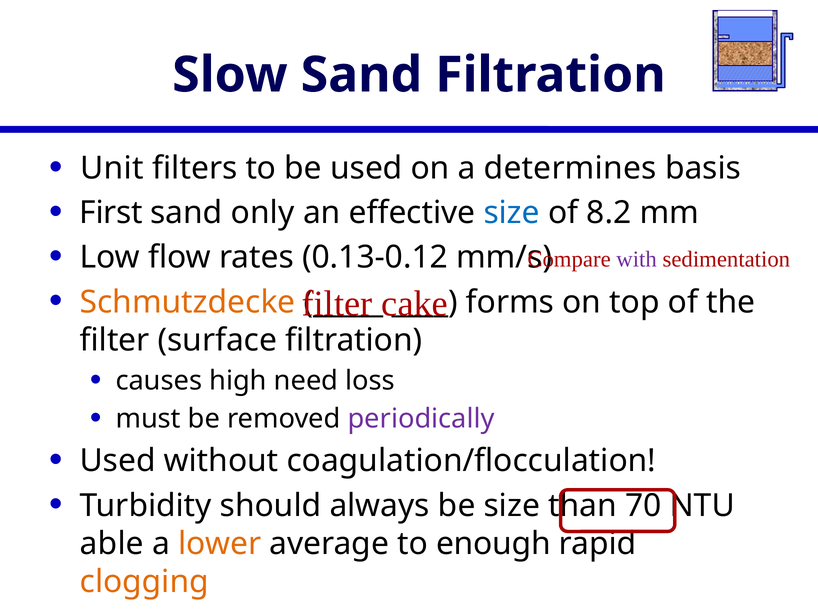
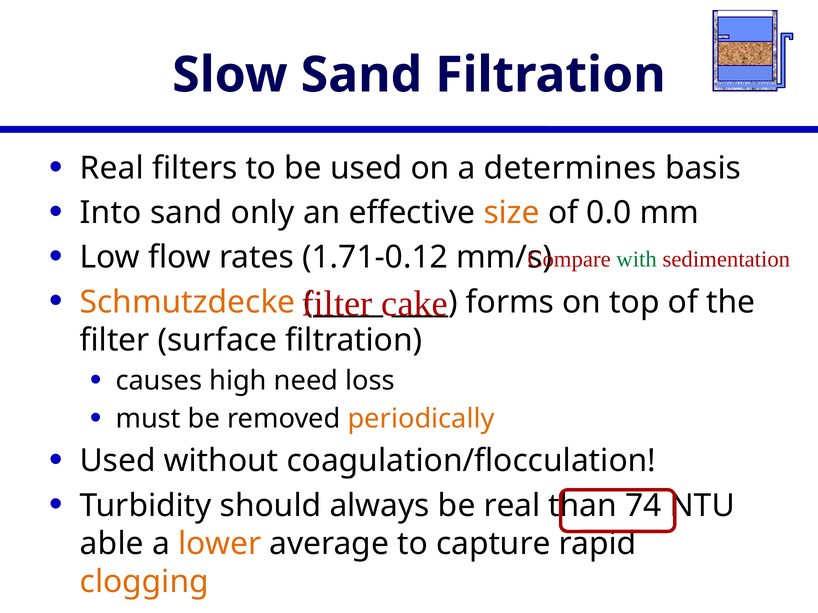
Unit: Unit -> Real (112, 169)
First: First -> Into (111, 213)
size colour: blue -> orange (512, 213)
8.2: 8.2 -> 0.0 (609, 213)
0.13-0.12: 0.13-0.12 -> 1.71-0.12 (375, 258)
with colour: purple -> green (637, 259)
periodically colour: purple -> orange (421, 419)
be size: size -> real (512, 506)
70: 70 -> 74 (643, 506)
enough: enough -> capture (493, 544)
